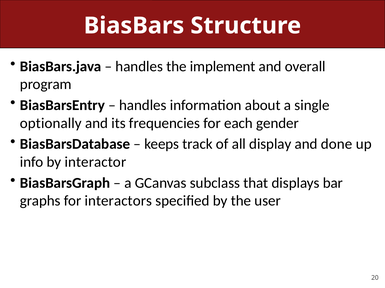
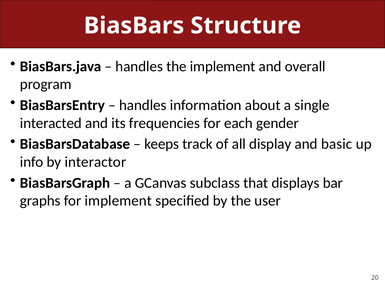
optionally: optionally -> interacted (51, 123)
done: done -> basic (337, 144)
for interactors: interactors -> implement (118, 201)
